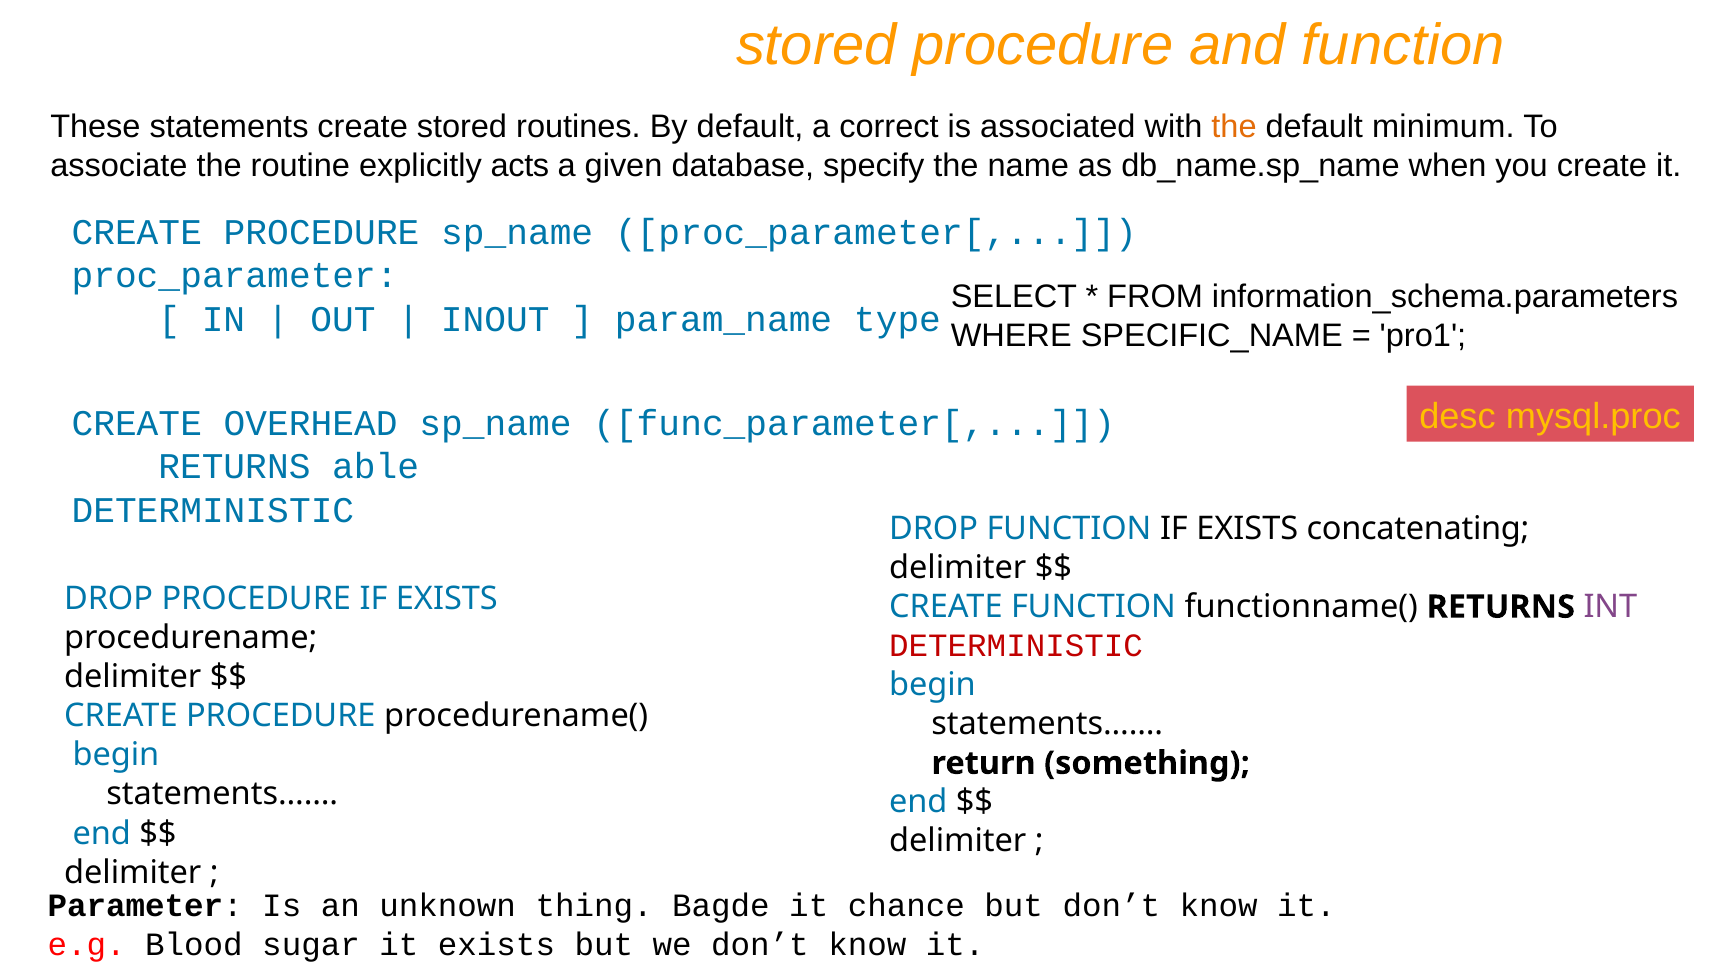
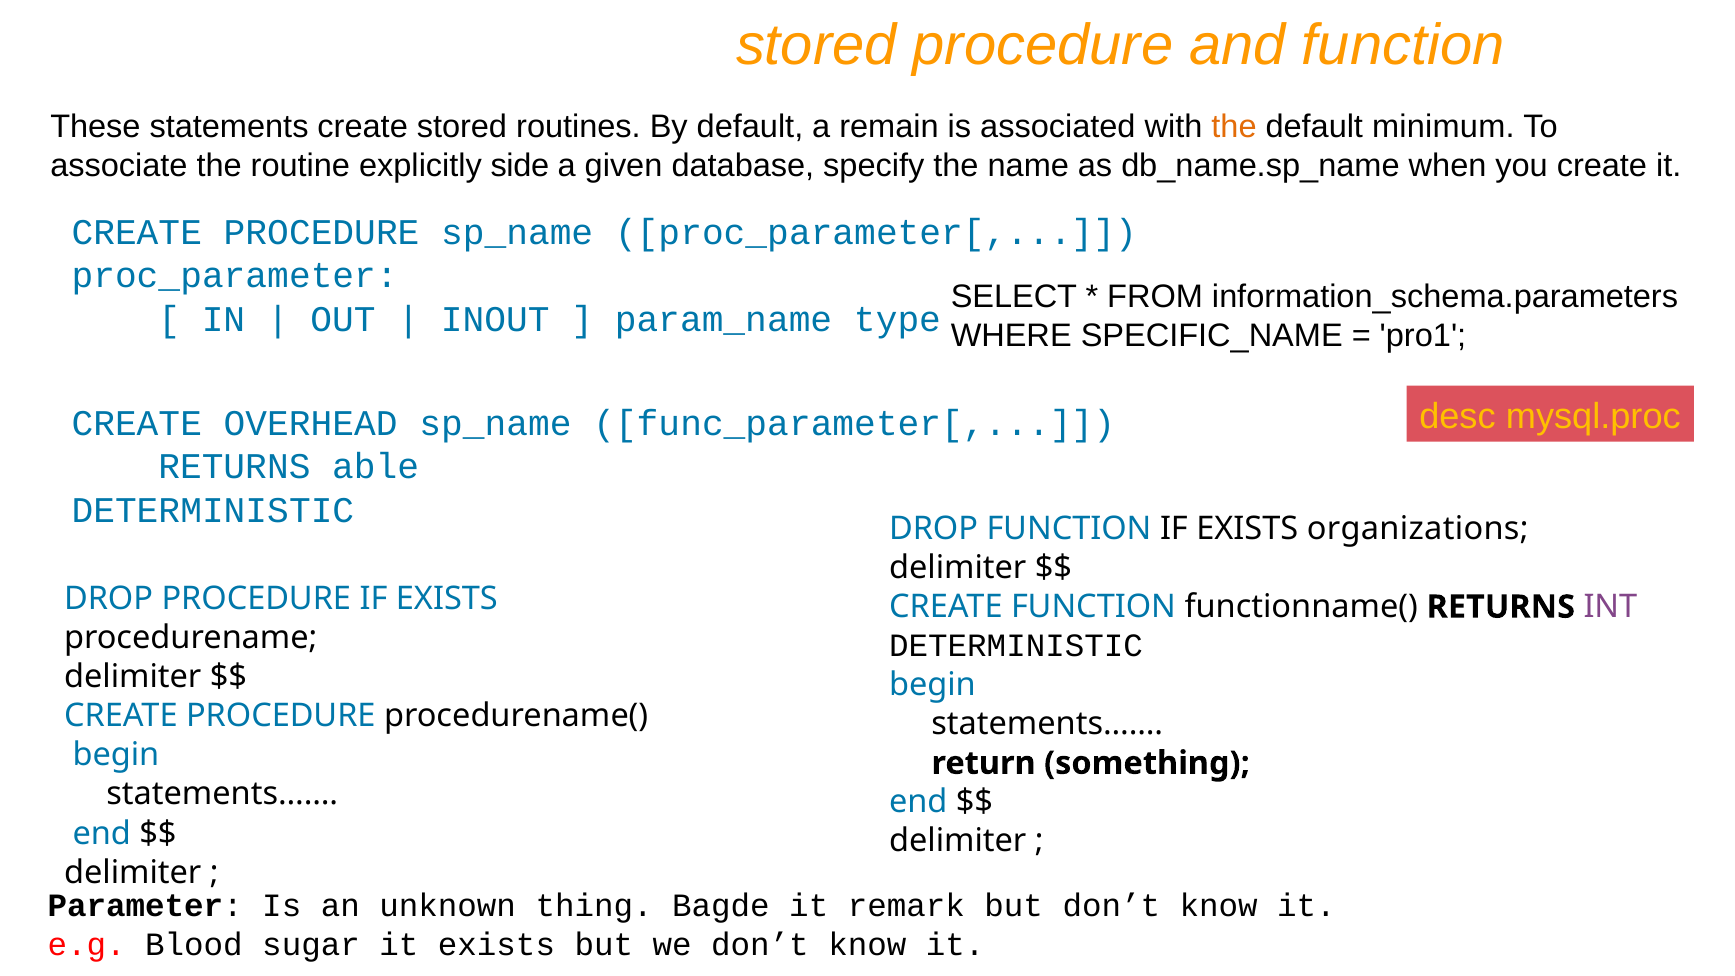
correct: correct -> remain (889, 127)
acts: acts -> side (520, 166)
concatenating: concatenating -> organizations (1418, 529)
DETERMINISTIC colour: red -> black (1016, 646)
chance: chance -> remark (906, 906)
